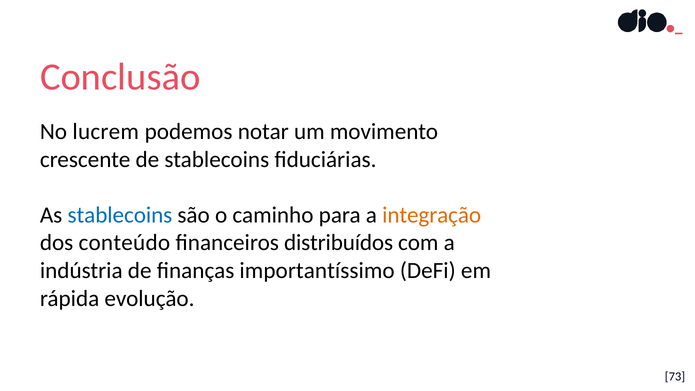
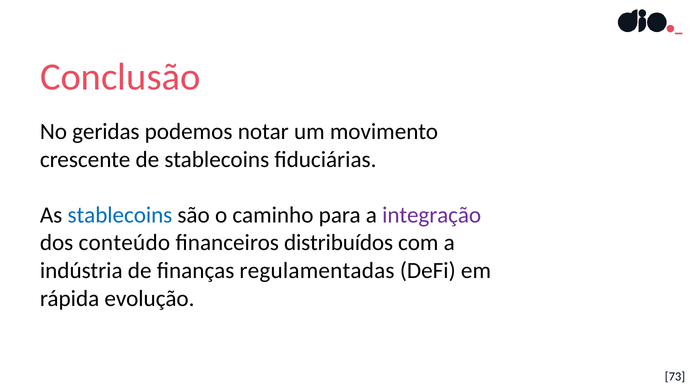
lucrem: lucrem -> geridas (106, 132)
integração colour: orange -> purple (432, 215)
importantíssimo: importantíssimo -> regulamentadas (317, 271)
